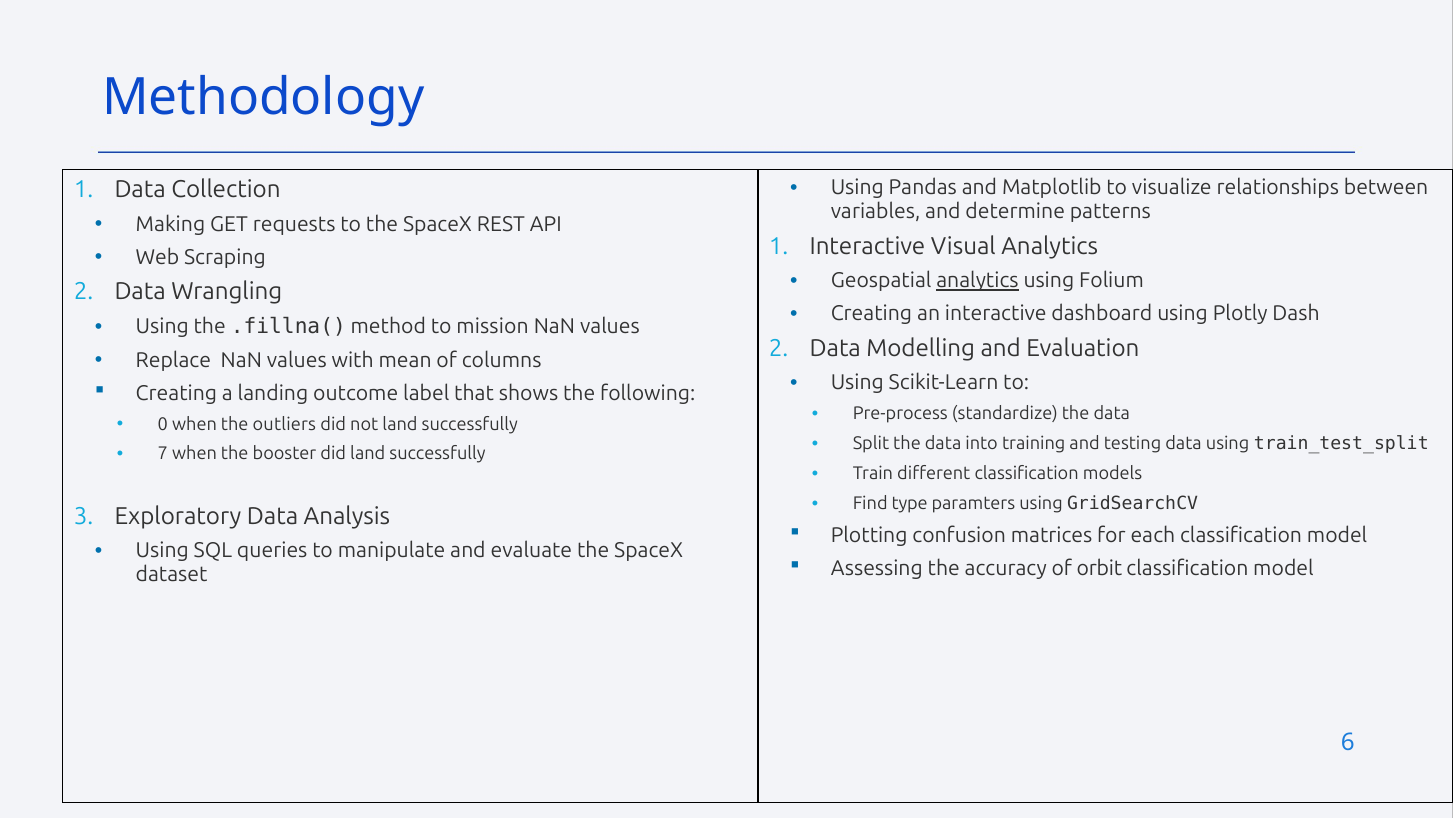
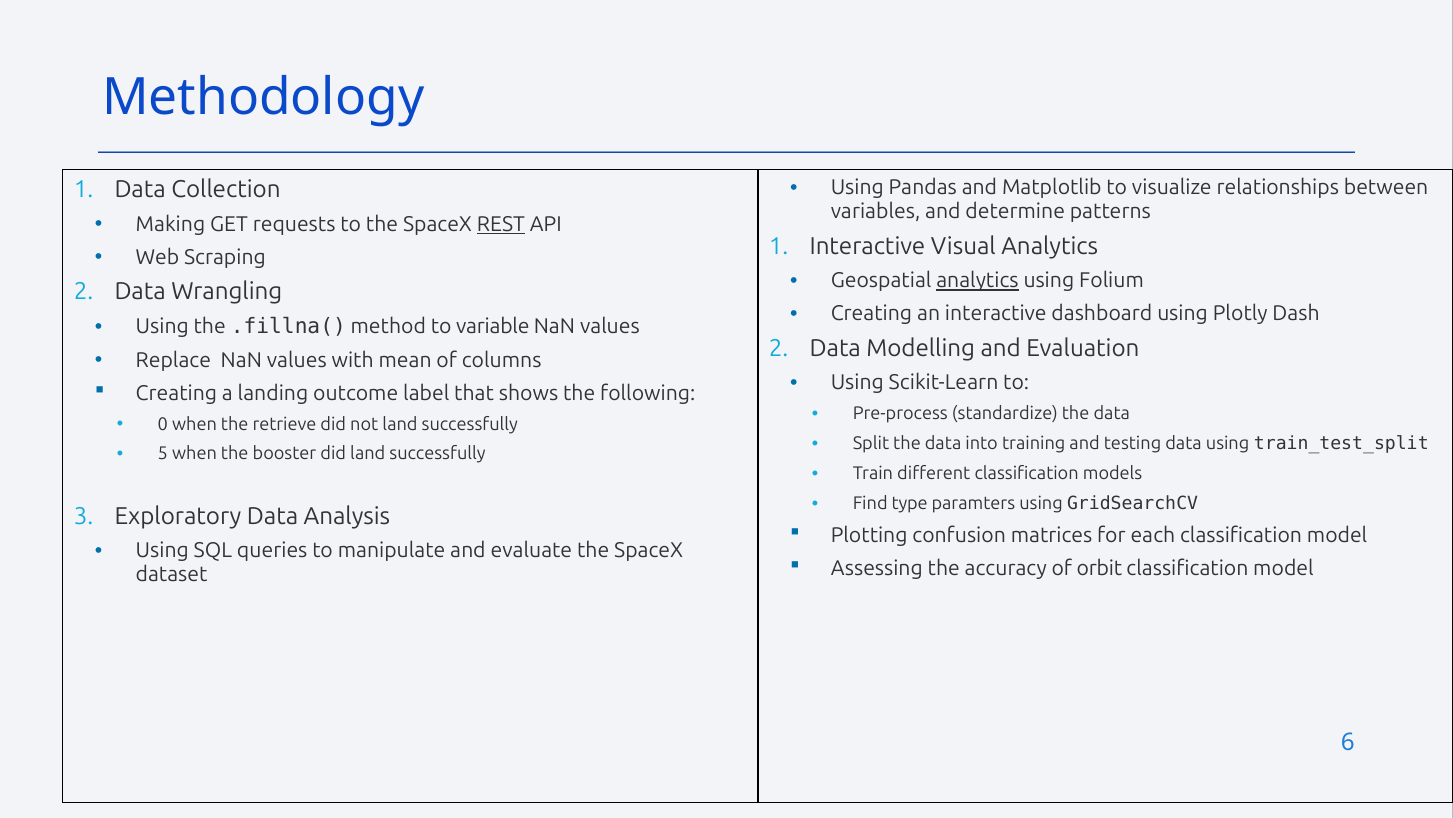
REST underline: none -> present (501, 224)
mission: mission -> variable (493, 326)
outliers: outliers -> retrieve (284, 424)
7: 7 -> 5 (163, 453)
